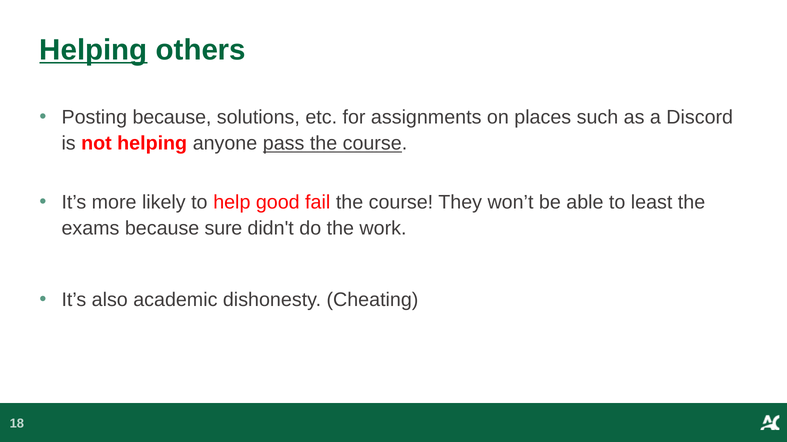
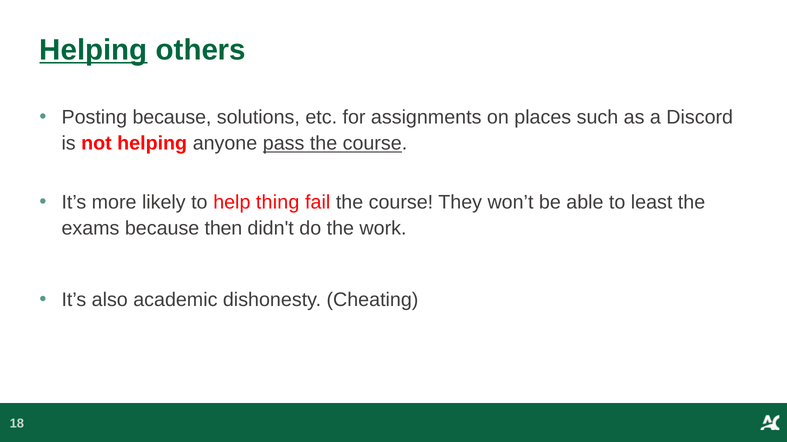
good: good -> thing (278, 203)
sure: sure -> then (223, 229)
